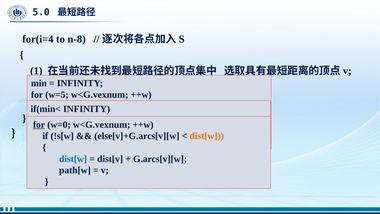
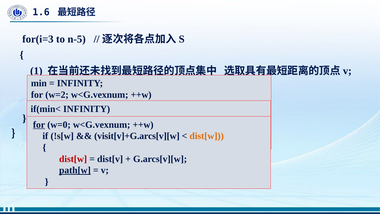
5.0: 5.0 -> 1.6 (41, 12)
for(i=4: for(i=4 -> for(i=3 (38, 39)
n-8: n-8 -> n-5 (77, 39)
w=5: w=5 -> w=2 (57, 95)
else[v]+G.arcs[v][w: else[v]+G.arcs[v][w -> visit[v]+G.arcs[v][w (137, 136)
dist[w colour: blue -> red (73, 159)
path[w underline: none -> present (75, 170)
